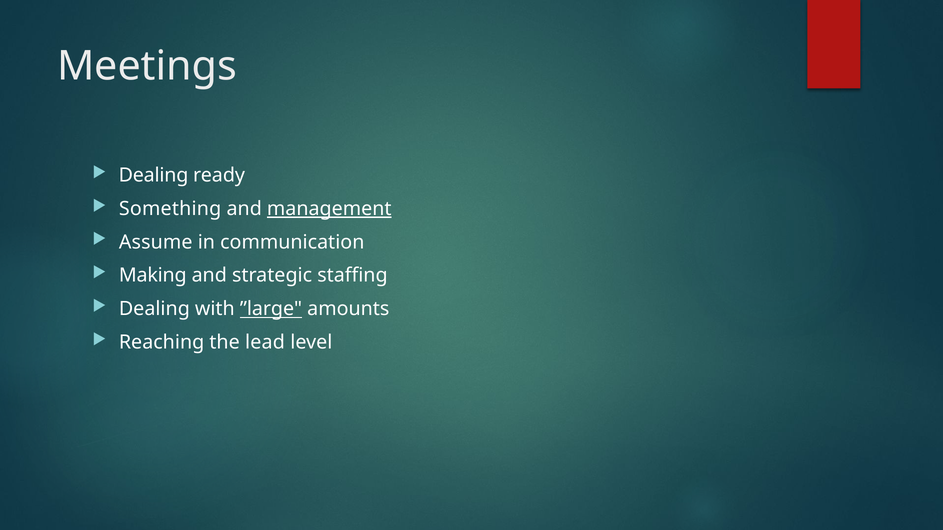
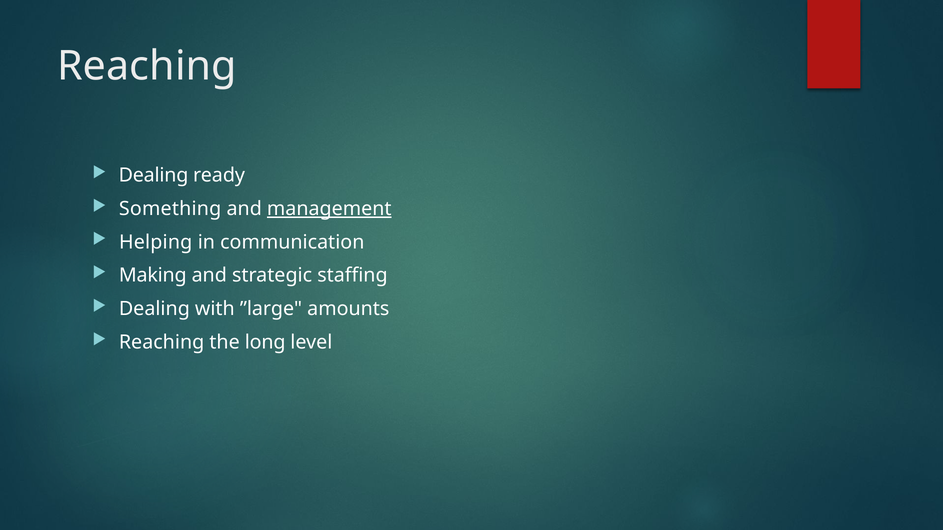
Meetings: Meetings -> Reaching (147, 66)
Assume: Assume -> Helping (156, 242)
”large underline: present -> none (271, 309)
lead: lead -> long (265, 343)
